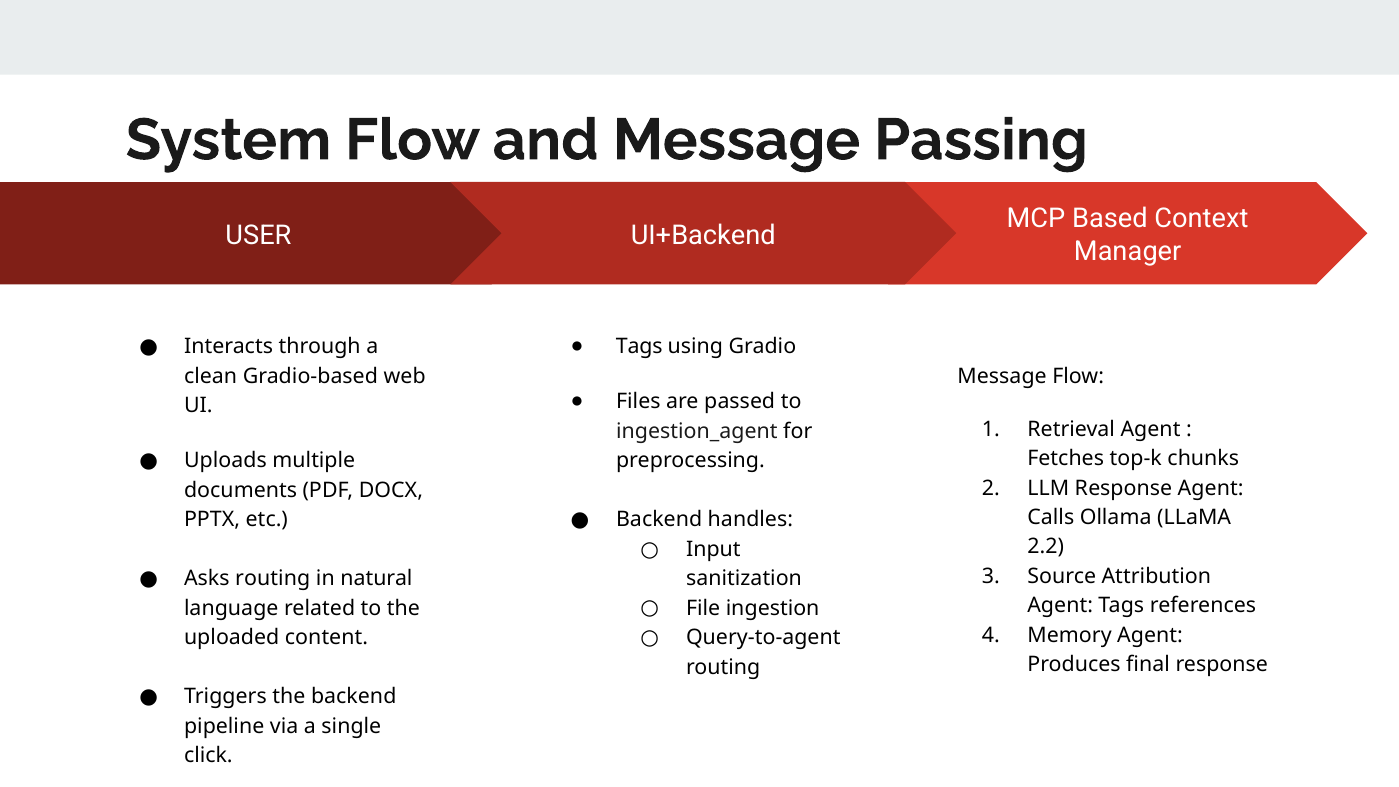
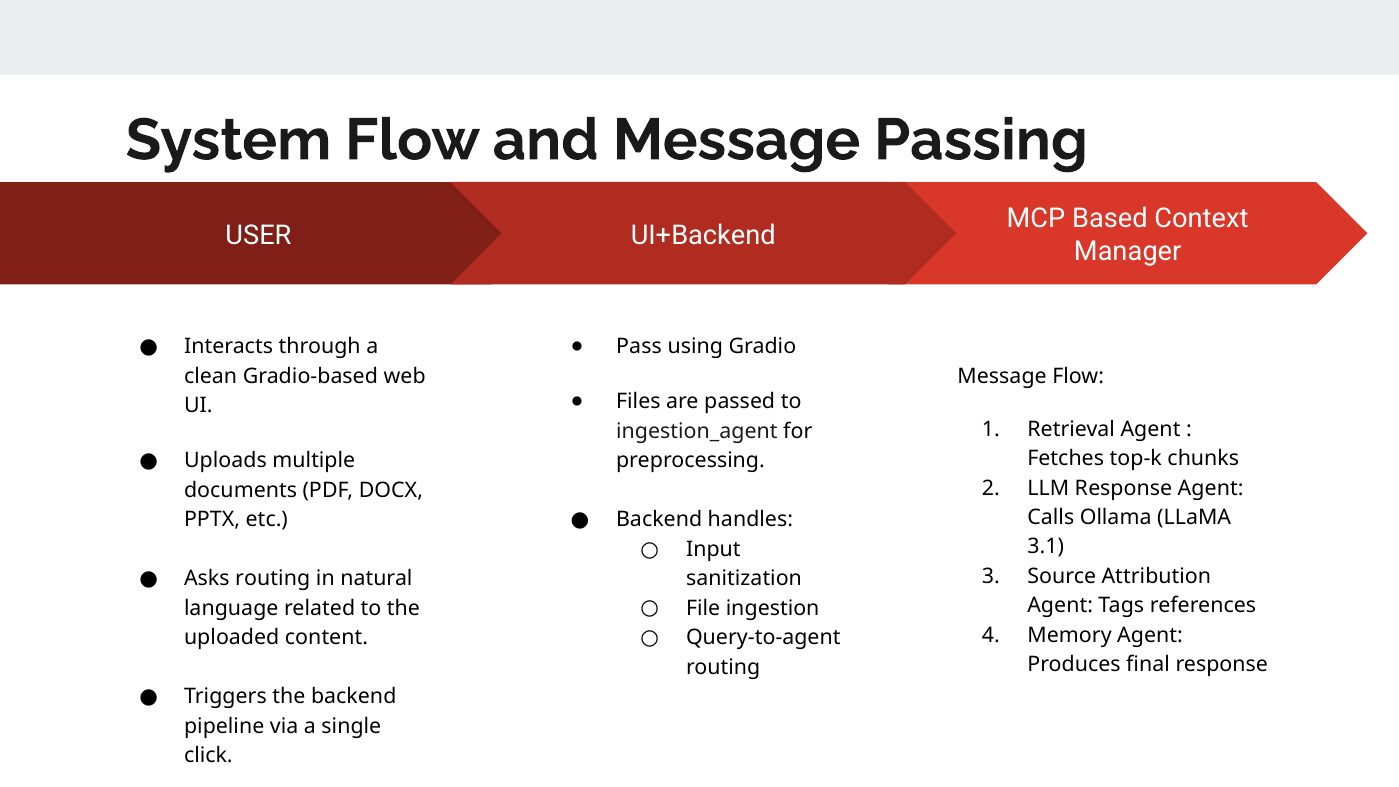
Tags: Tags -> Pass (639, 347)
2.2: 2.2 -> 3.1 (1046, 547)
